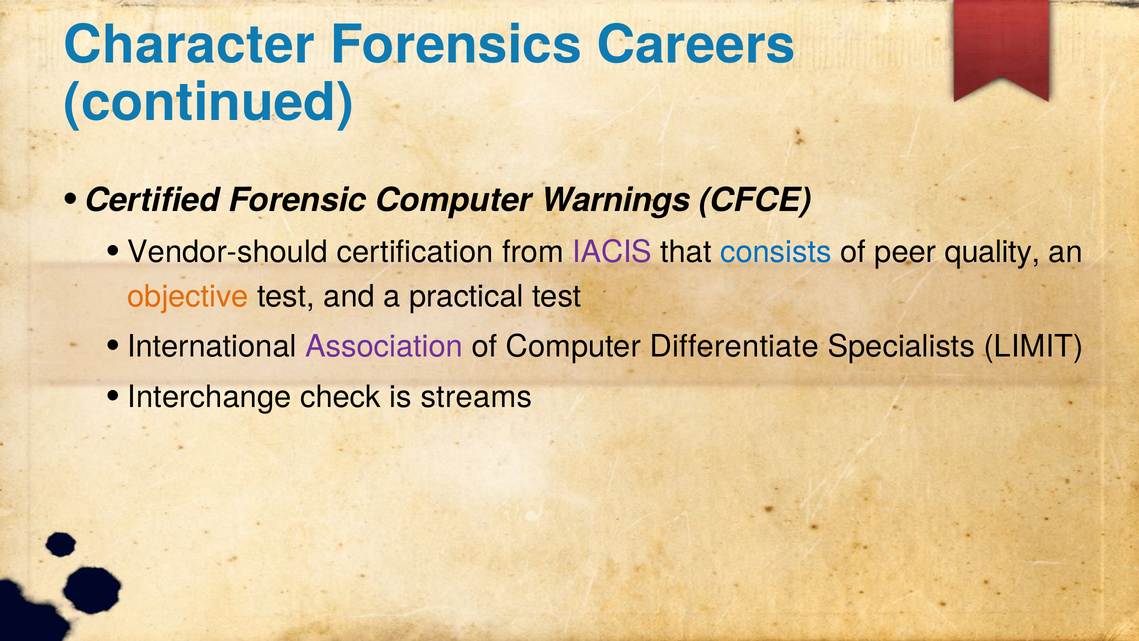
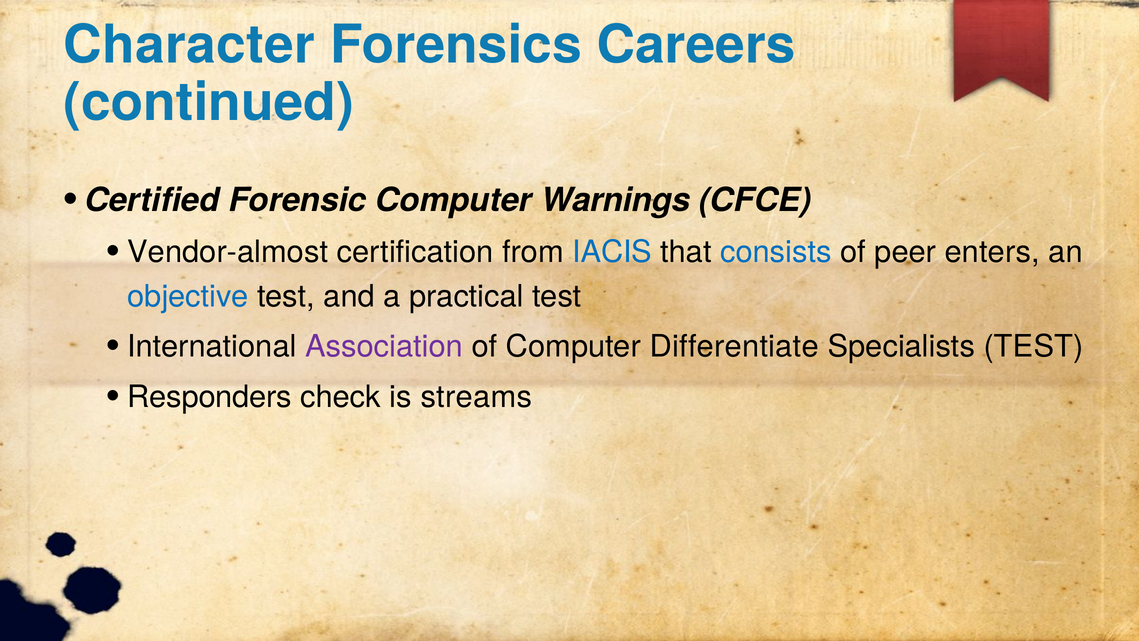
Vendor-should: Vendor-should -> Vendor-almost (228, 252)
IACIS colour: purple -> blue (612, 252)
quality: quality -> enters (992, 252)
objective colour: orange -> blue (188, 296)
Specialists LIMIT: LIMIT -> TEST (1034, 346)
Interchange: Interchange -> Responders (210, 397)
